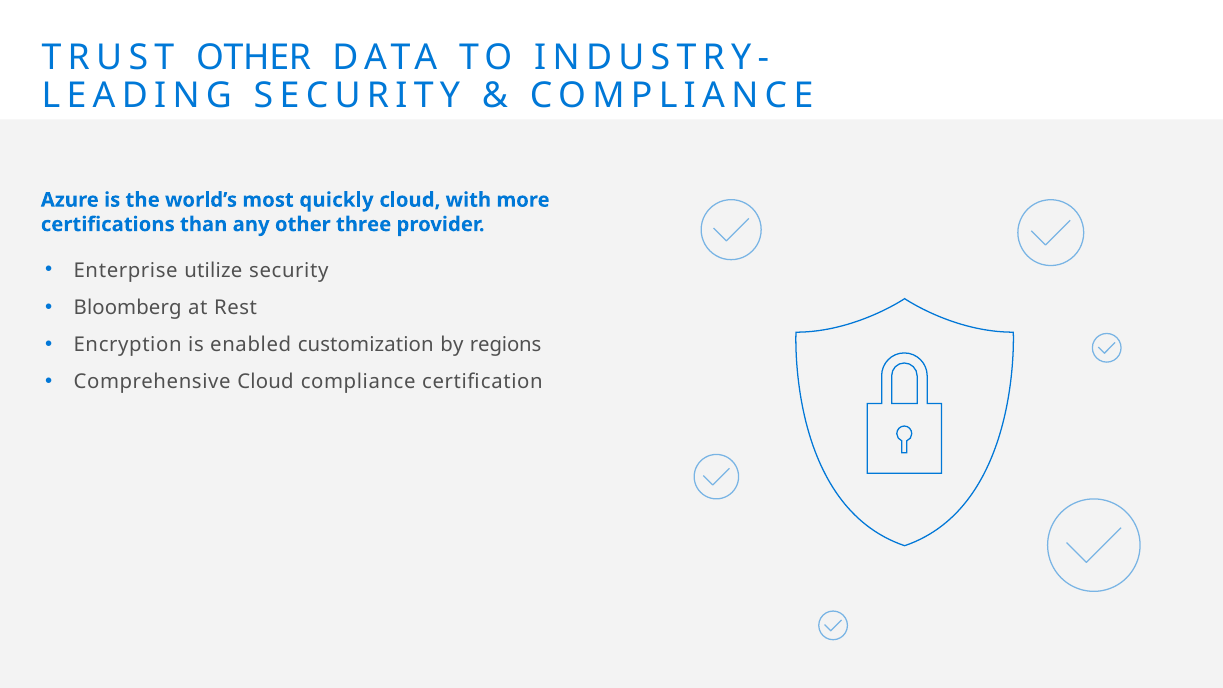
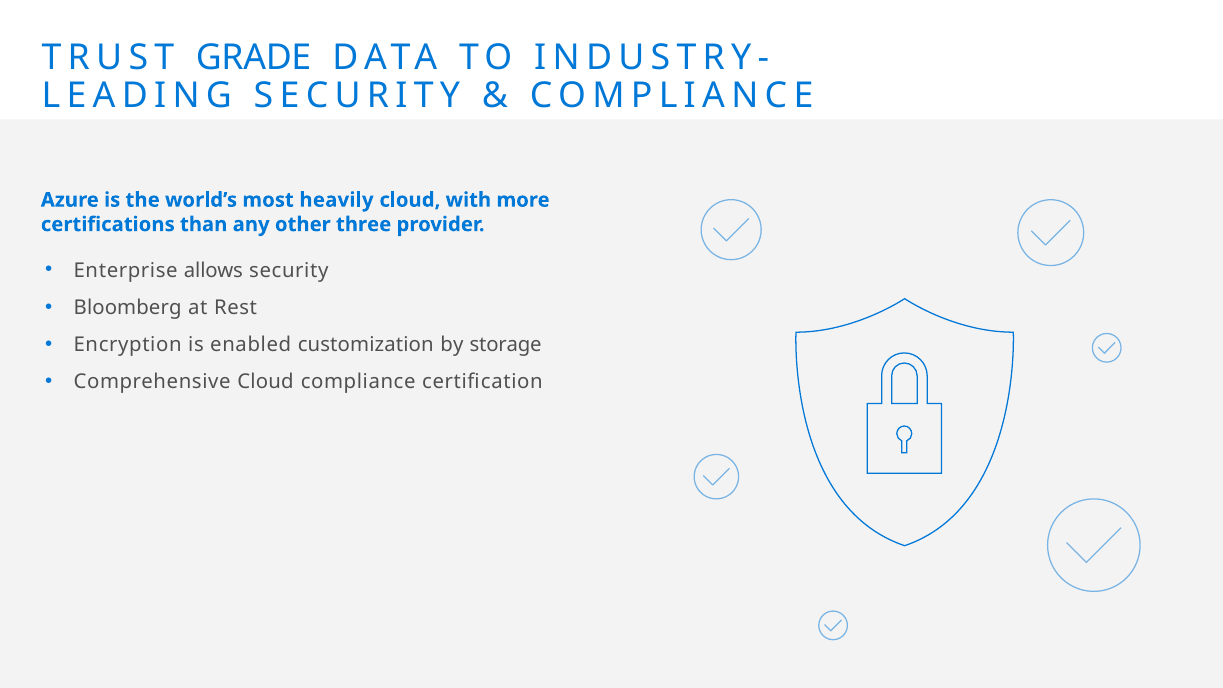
TRUST OTHER: OTHER -> GRADE (254, 57)
quickly: quickly -> heavily (336, 200)
utilize: utilize -> allows (213, 270)
regions: regions -> storage (506, 345)
